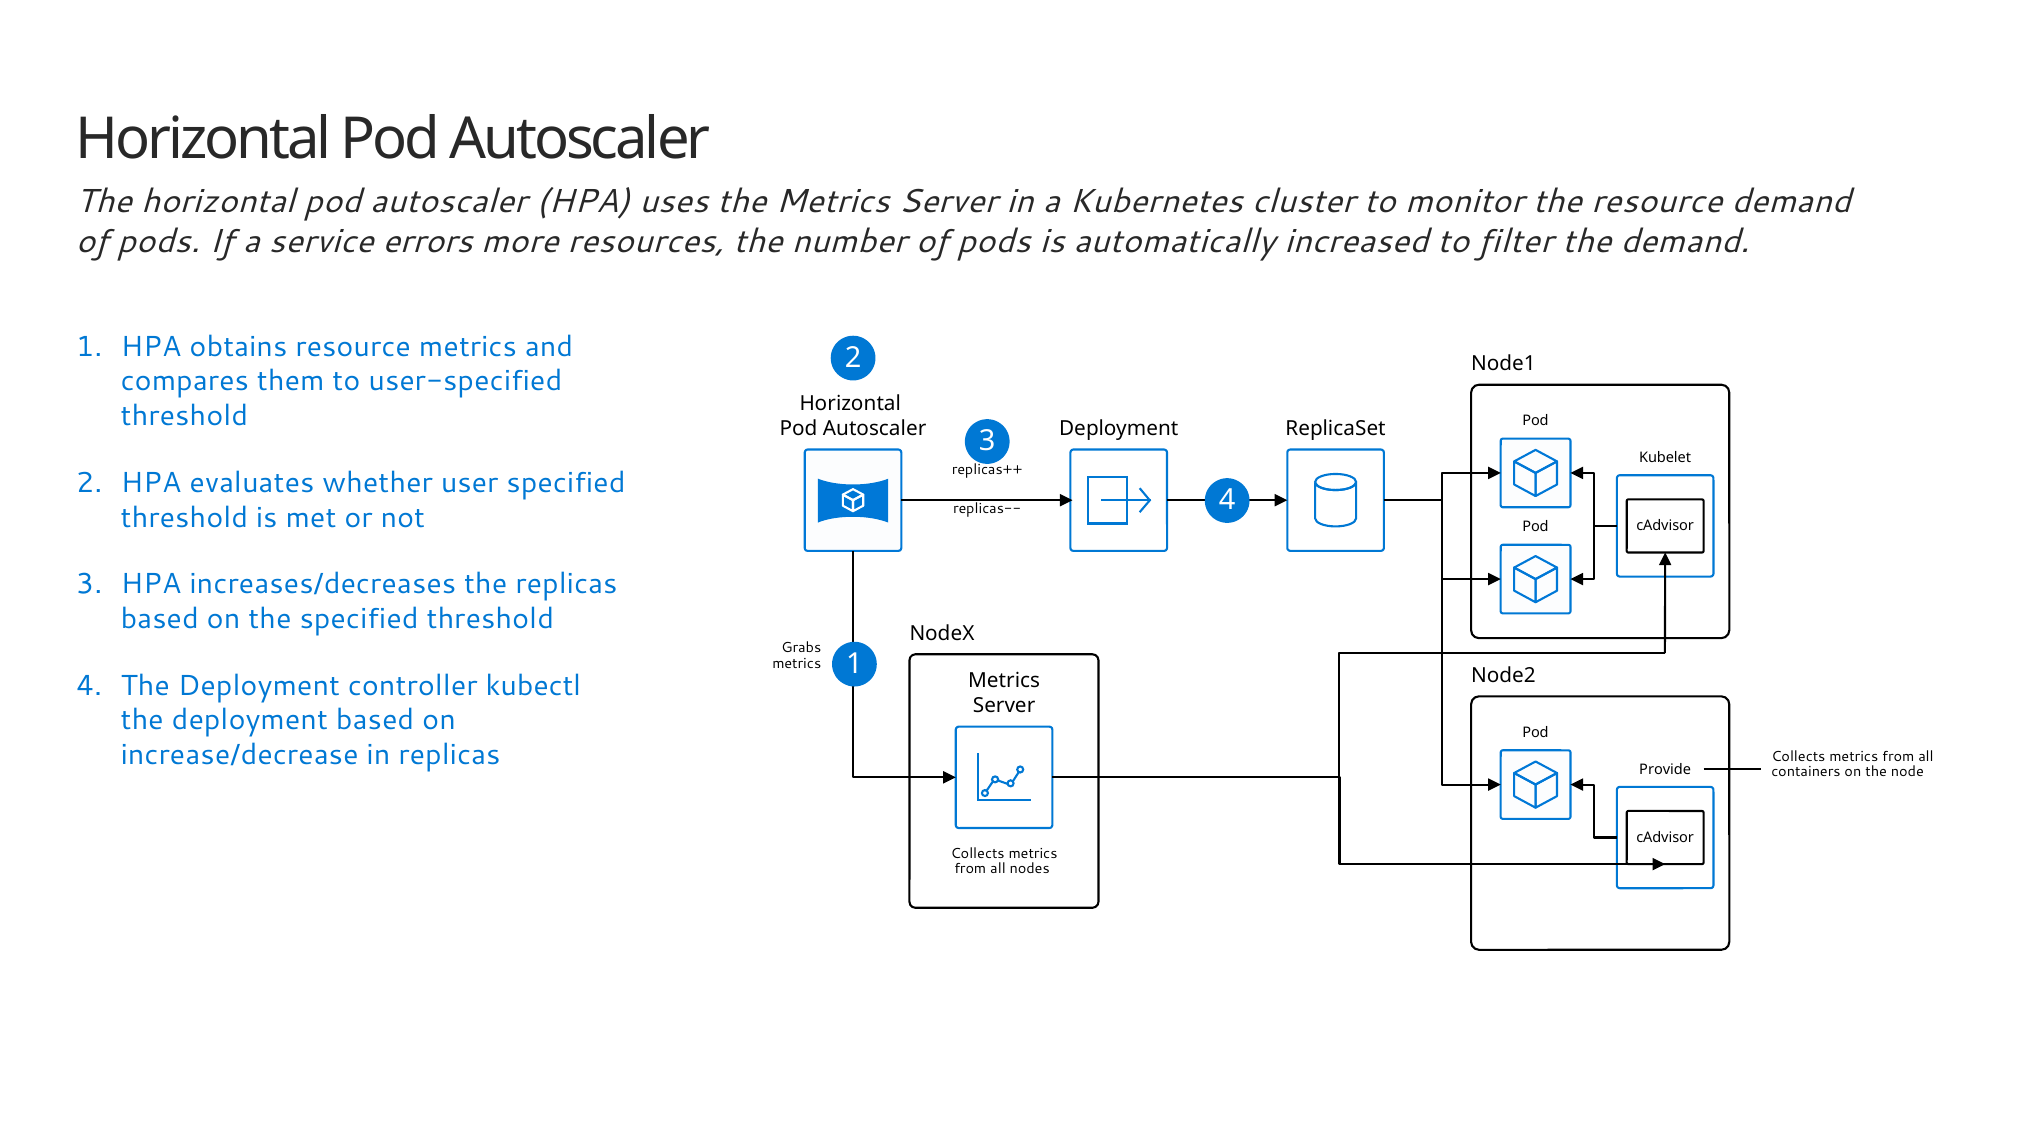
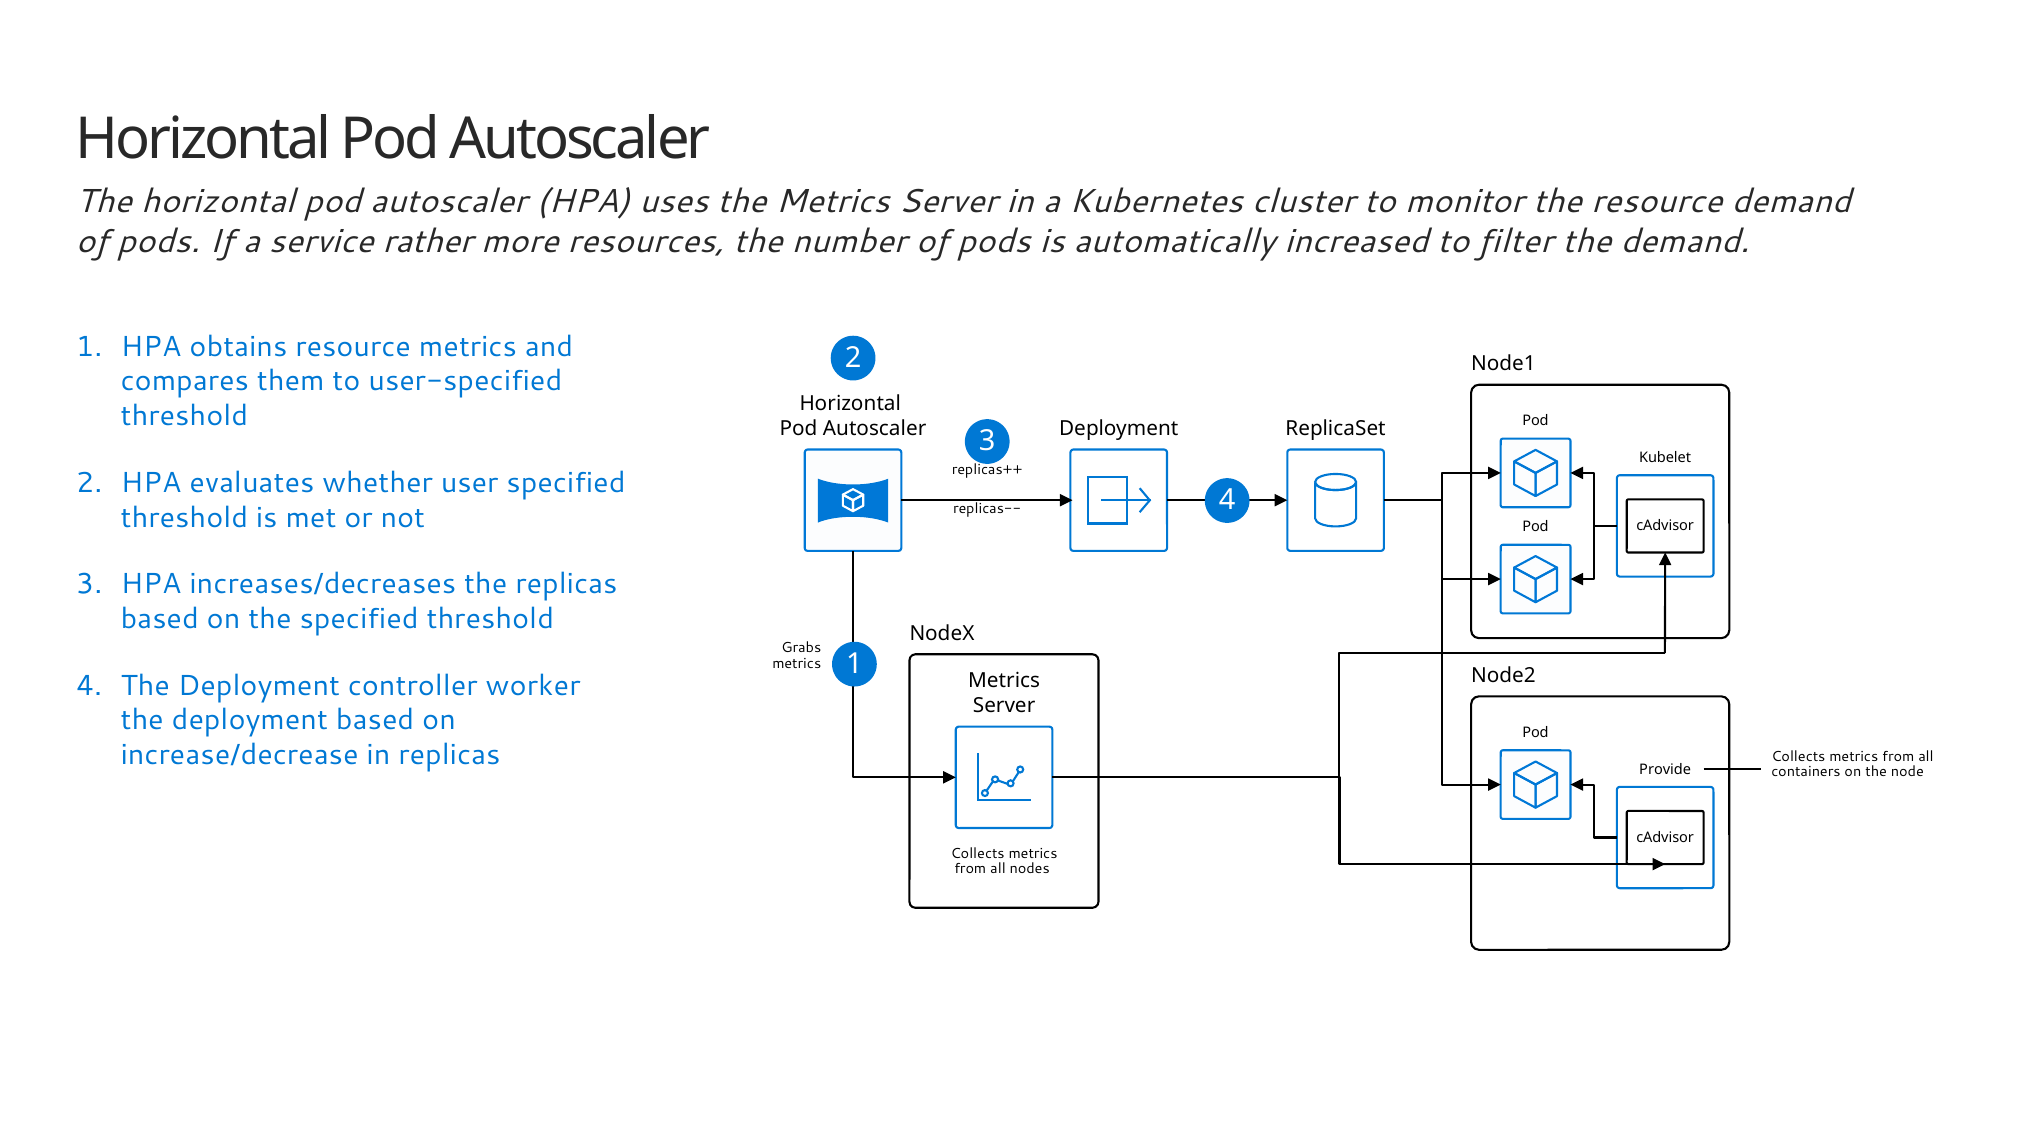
errors: errors -> rather (428, 242)
kubectl: kubectl -> worker (533, 686)
